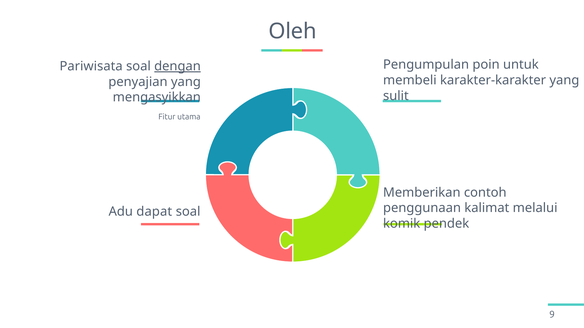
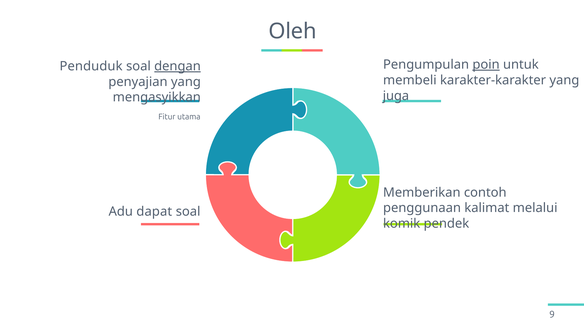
poin underline: none -> present (486, 65)
Pariwisata: Pariwisata -> Penduduk (91, 66)
sulit: sulit -> juga (396, 96)
